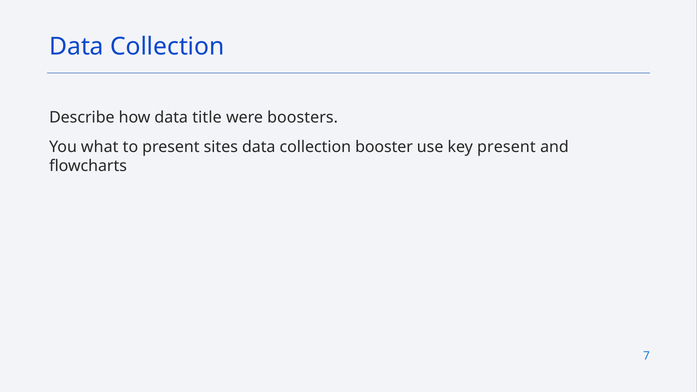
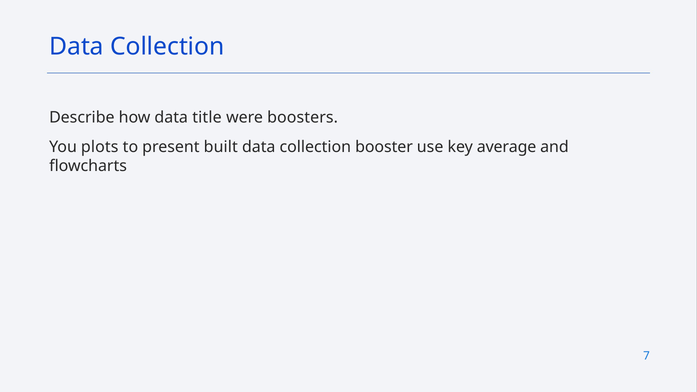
what: what -> plots (100, 147)
sites: sites -> built (221, 147)
key present: present -> average (507, 147)
